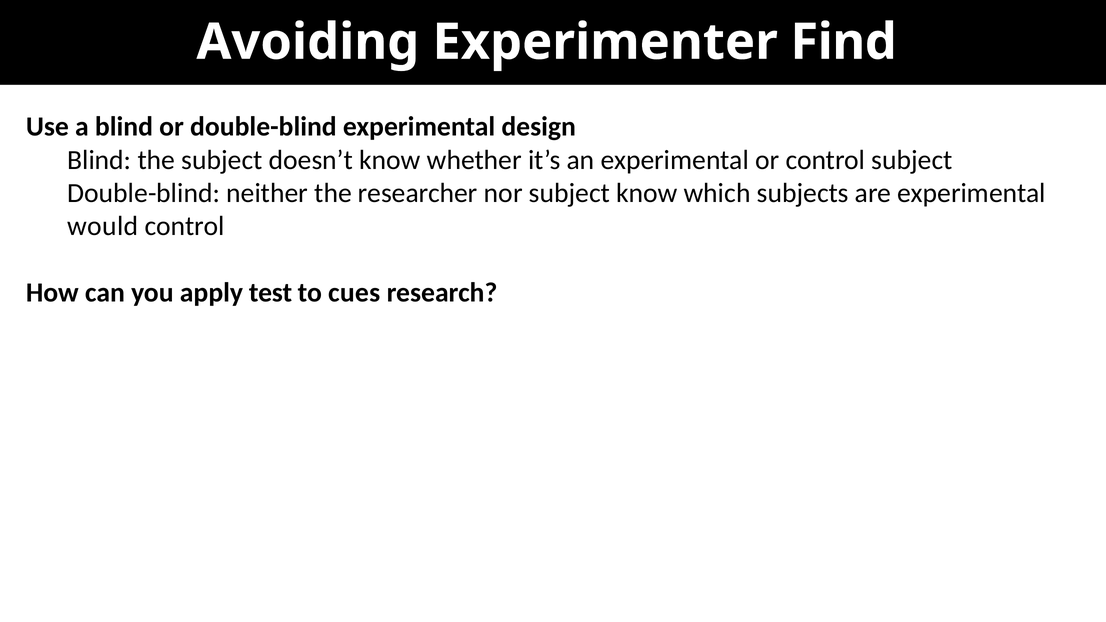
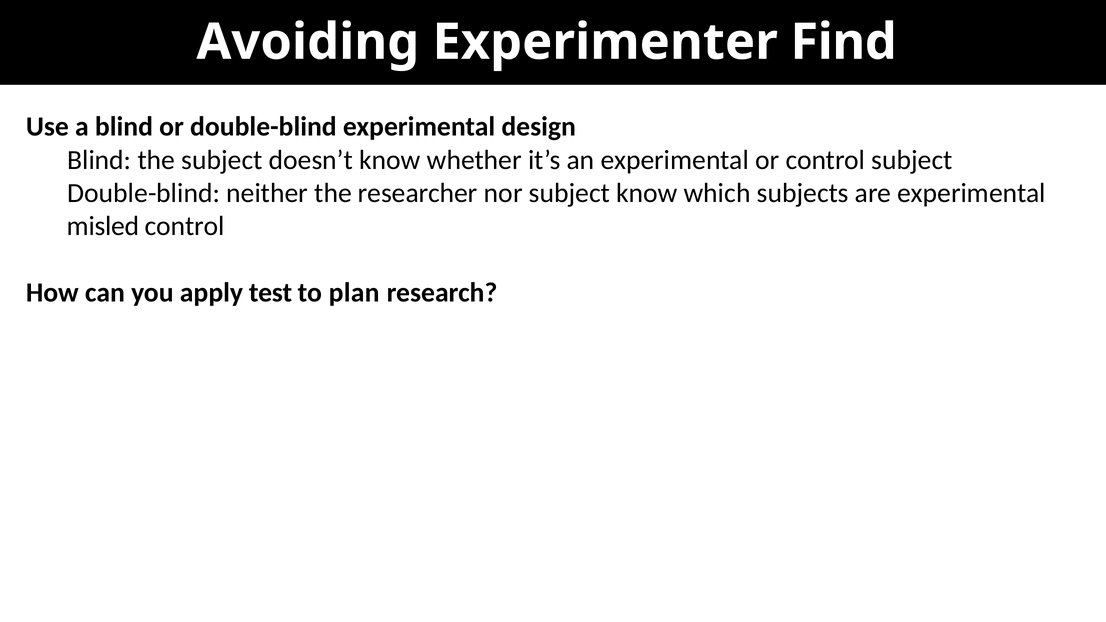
would: would -> misled (103, 226)
cues: cues -> plan (354, 293)
